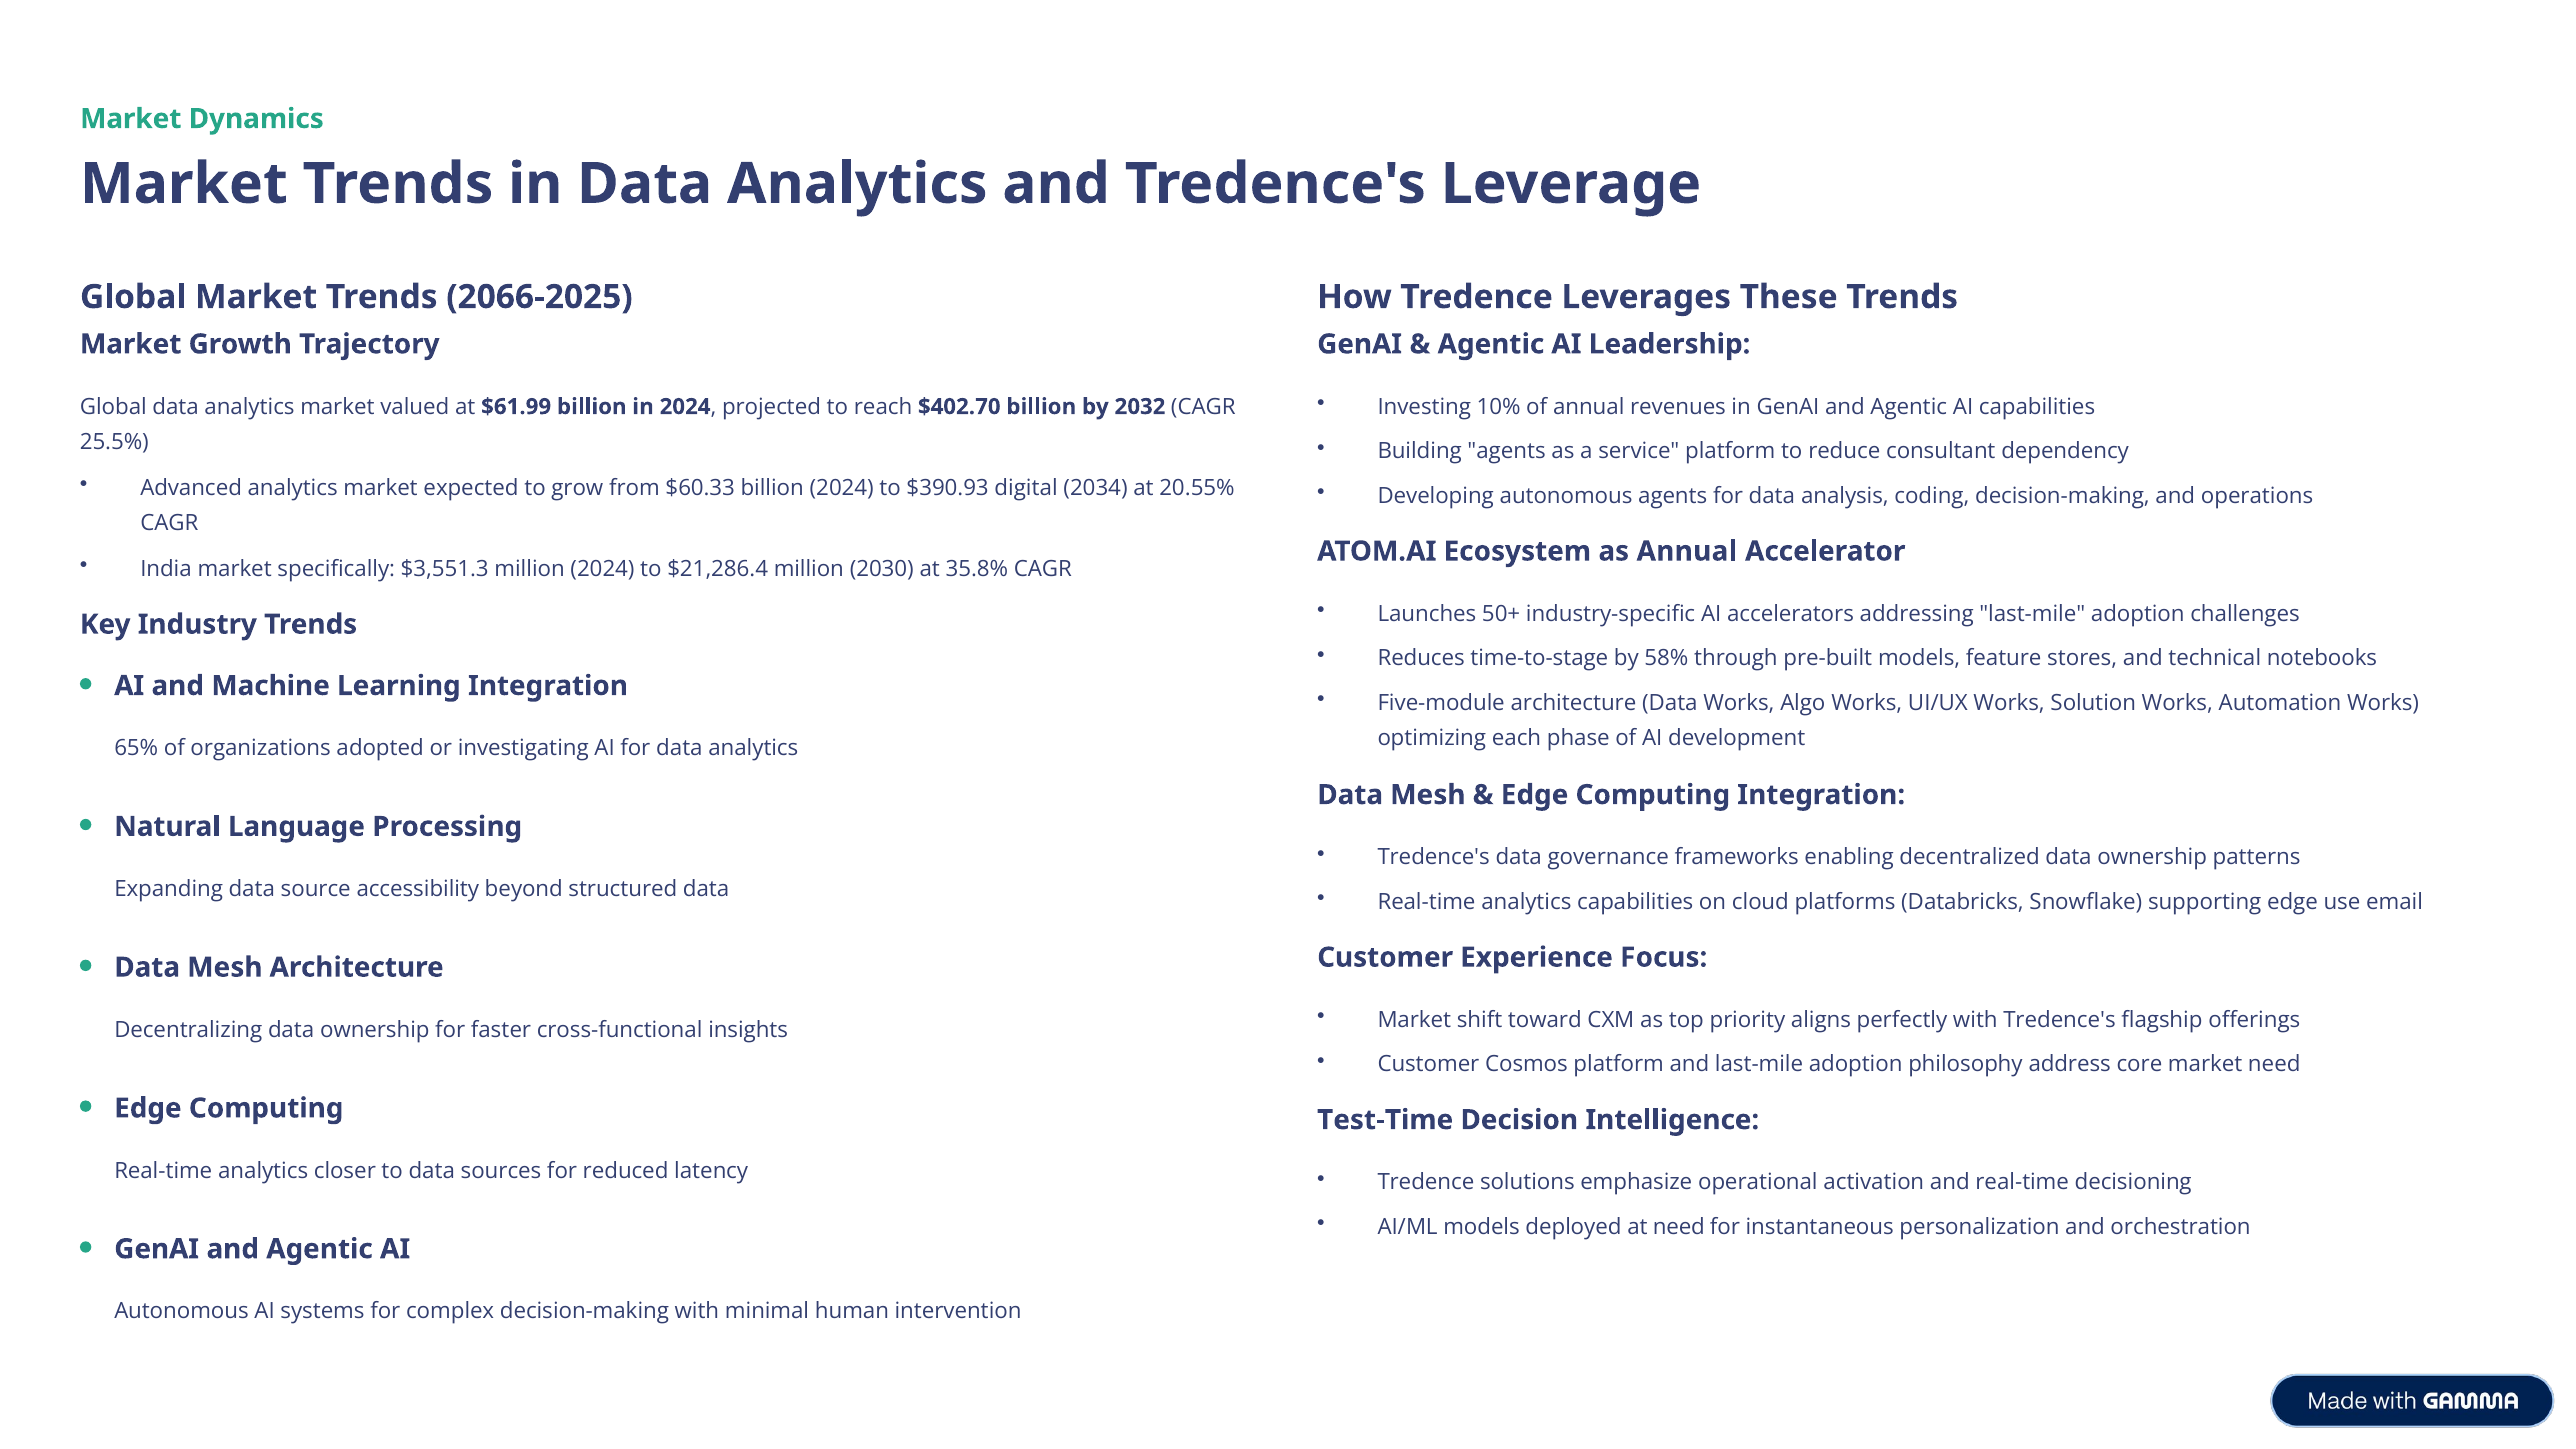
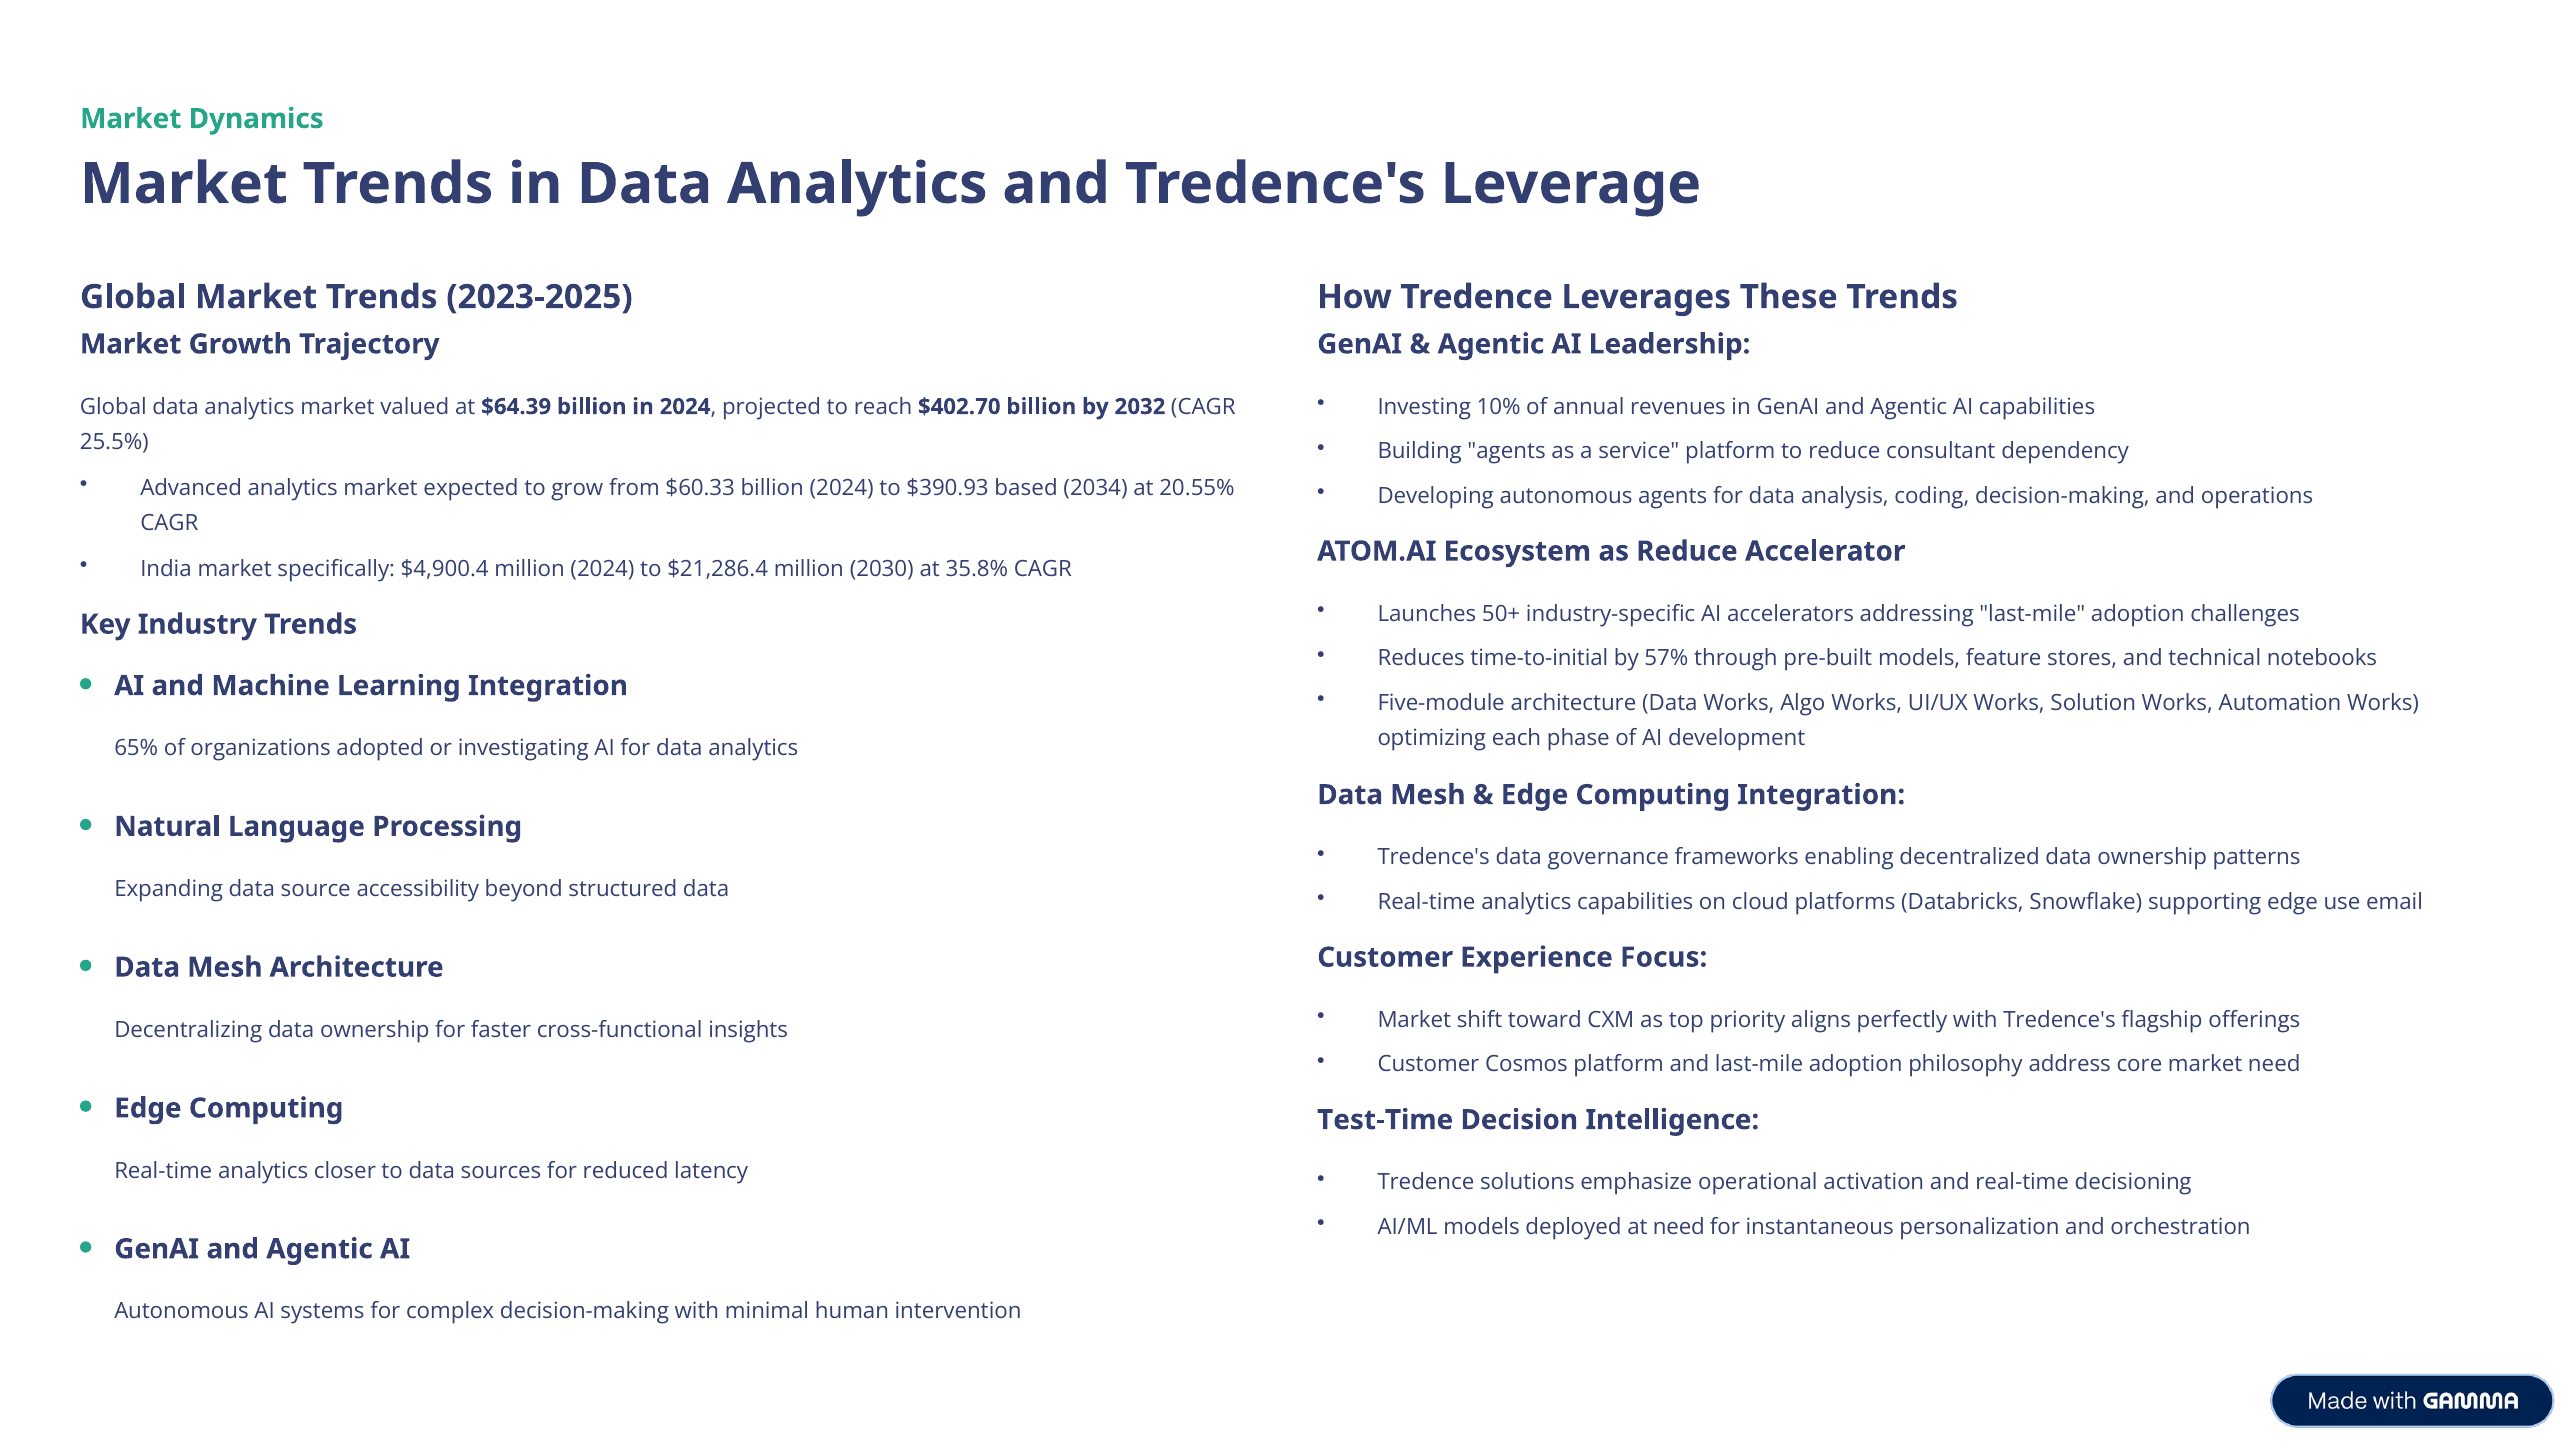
2066-2025: 2066-2025 -> 2023-2025 (539, 297)
$61.99: $61.99 -> $64.39 (516, 407)
digital: digital -> based (1026, 488)
as Annual: Annual -> Reduce (1687, 551)
$3,551.3: $3,551.3 -> $4,900.4 (445, 569)
time-to-stage: time-to-stage -> time-to-initial (1539, 658)
58%: 58% -> 57% (1666, 658)
